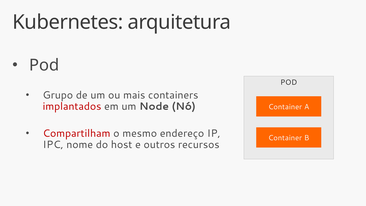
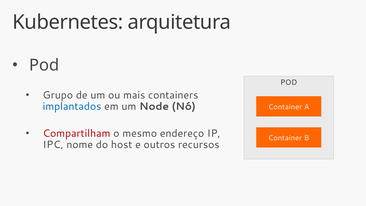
implantados colour: red -> blue (72, 106)
